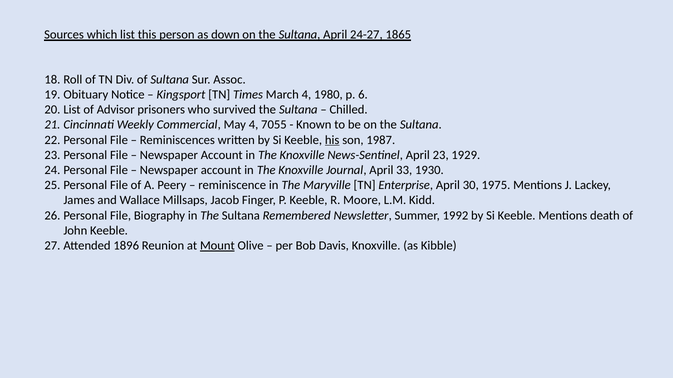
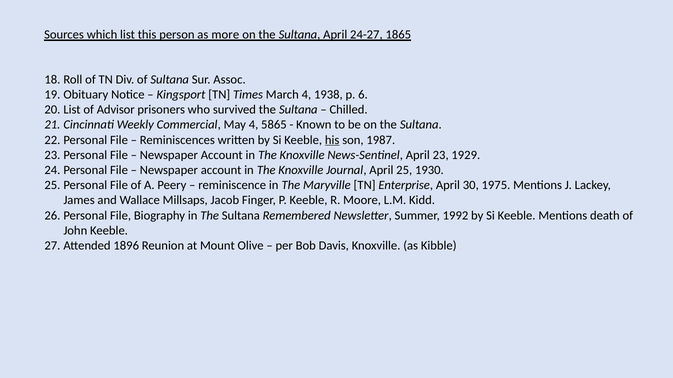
down: down -> more (225, 35)
1980: 1980 -> 1938 (328, 95)
7055: 7055 -> 5865 (274, 125)
33: 33 -> 25 (404, 170)
Mount underline: present -> none (217, 246)
